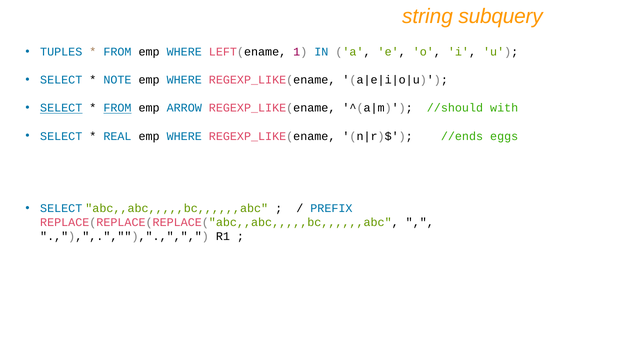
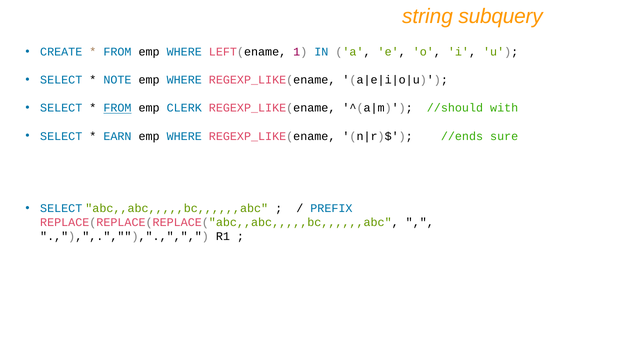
TUPLES: TUPLES -> CREATE (61, 52)
SELECT underline: present -> none (61, 108)
ARROW: ARROW -> CLERK (184, 108)
REAL: REAL -> EARN (117, 136)
eggs: eggs -> sure (504, 136)
